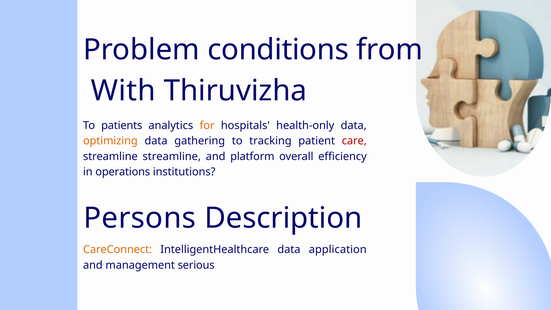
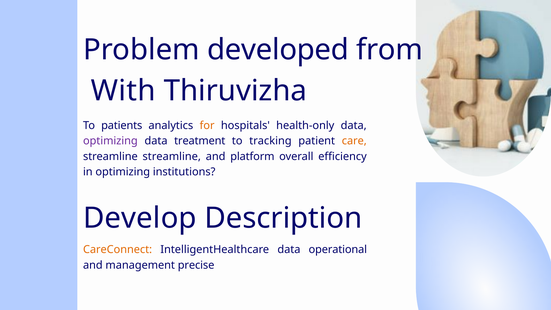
conditions: conditions -> developed (278, 50)
optimizing colour: orange -> purple (110, 141)
gathering: gathering -> treatment (200, 141)
care colour: red -> orange (354, 141)
in operations: operations -> optimizing (123, 172)
Persons: Persons -> Develop (140, 218)
application: application -> operational (338, 250)
serious: serious -> precise (196, 265)
